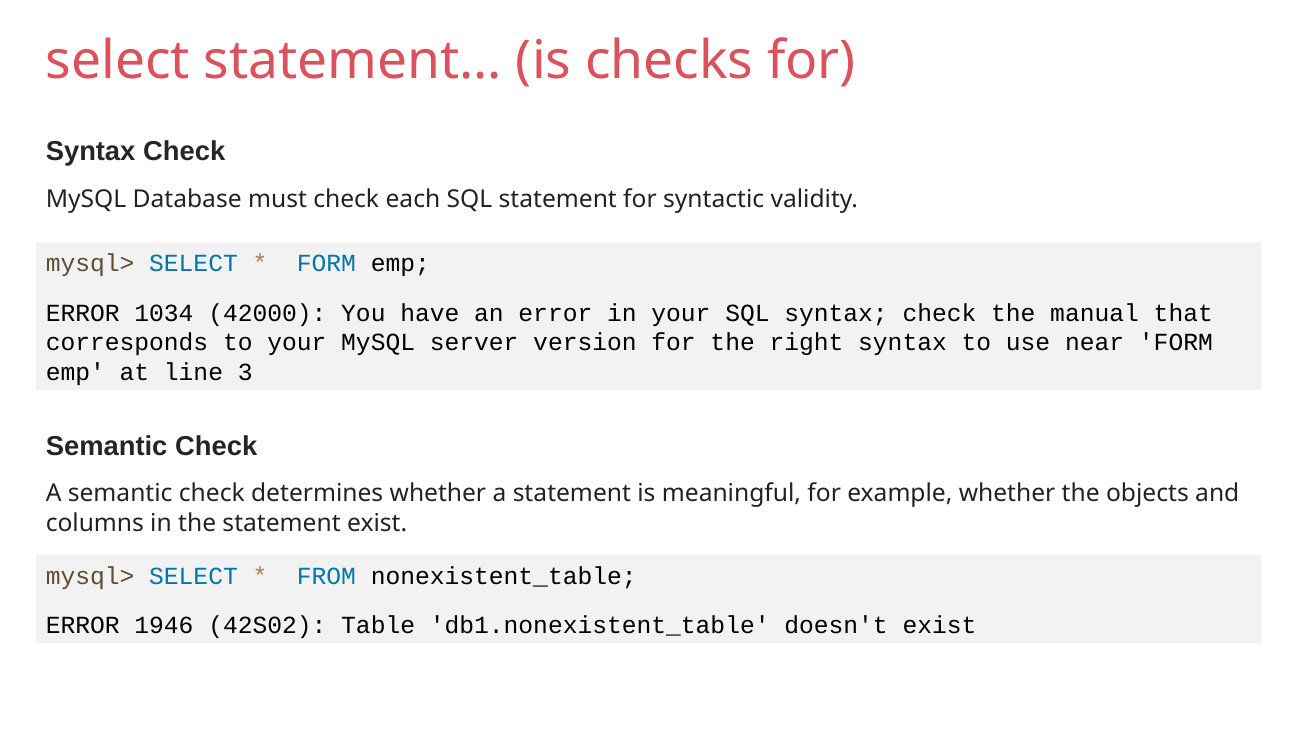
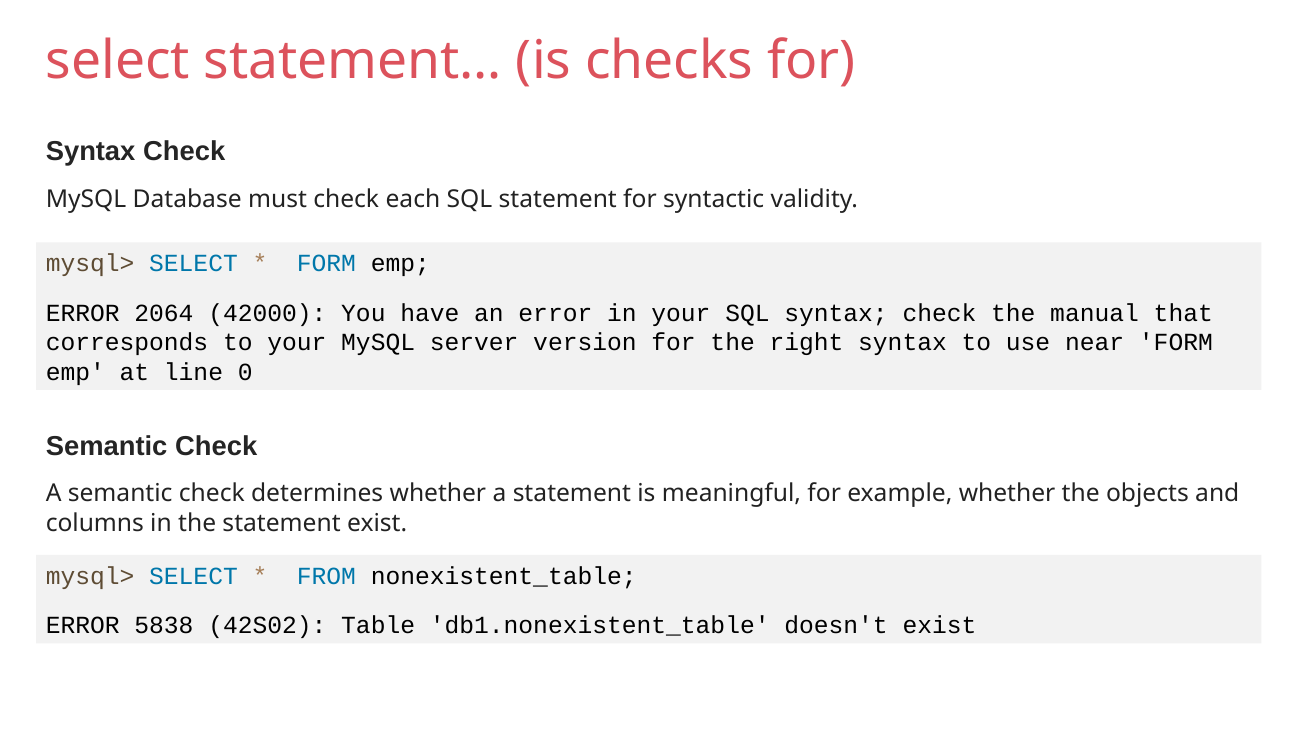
1034: 1034 -> 2064 (164, 313)
3: 3 -> 0 (245, 372)
1946: 1946 -> 5838 (164, 626)
